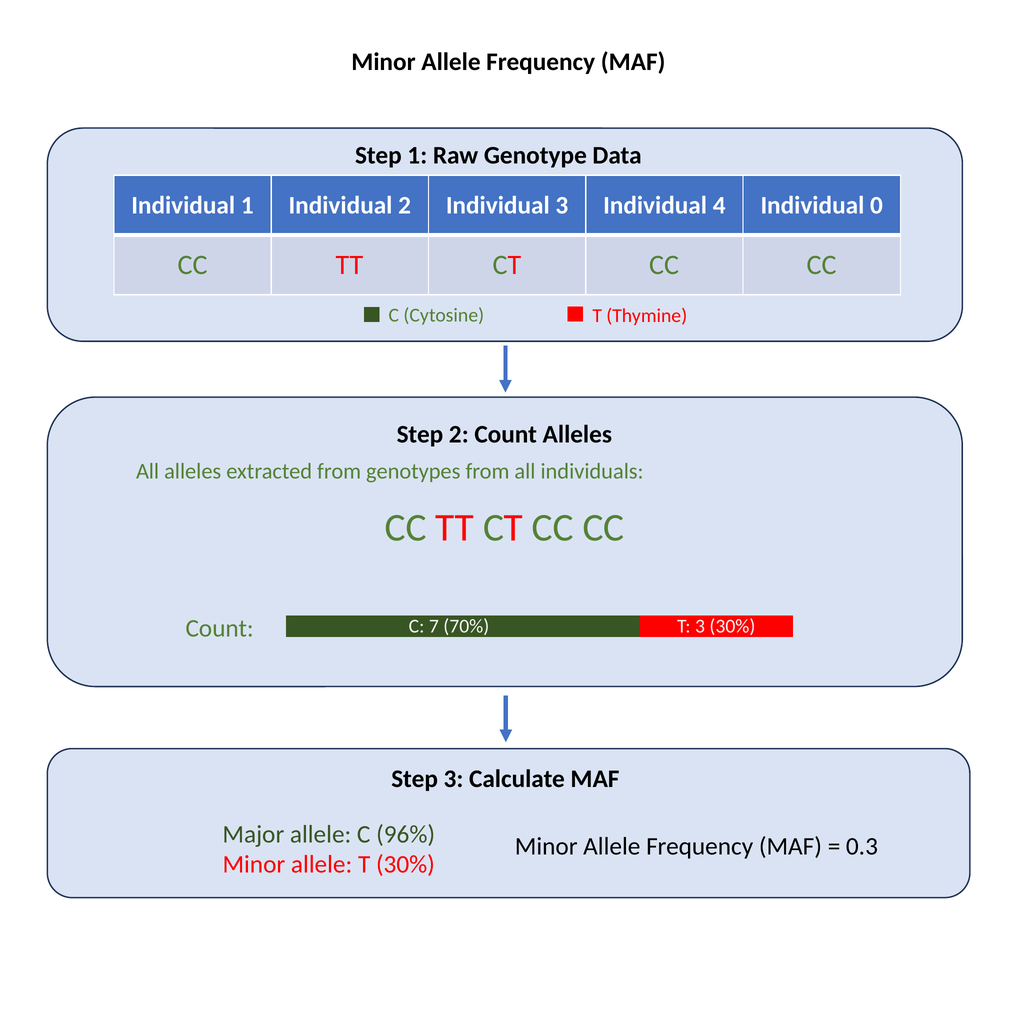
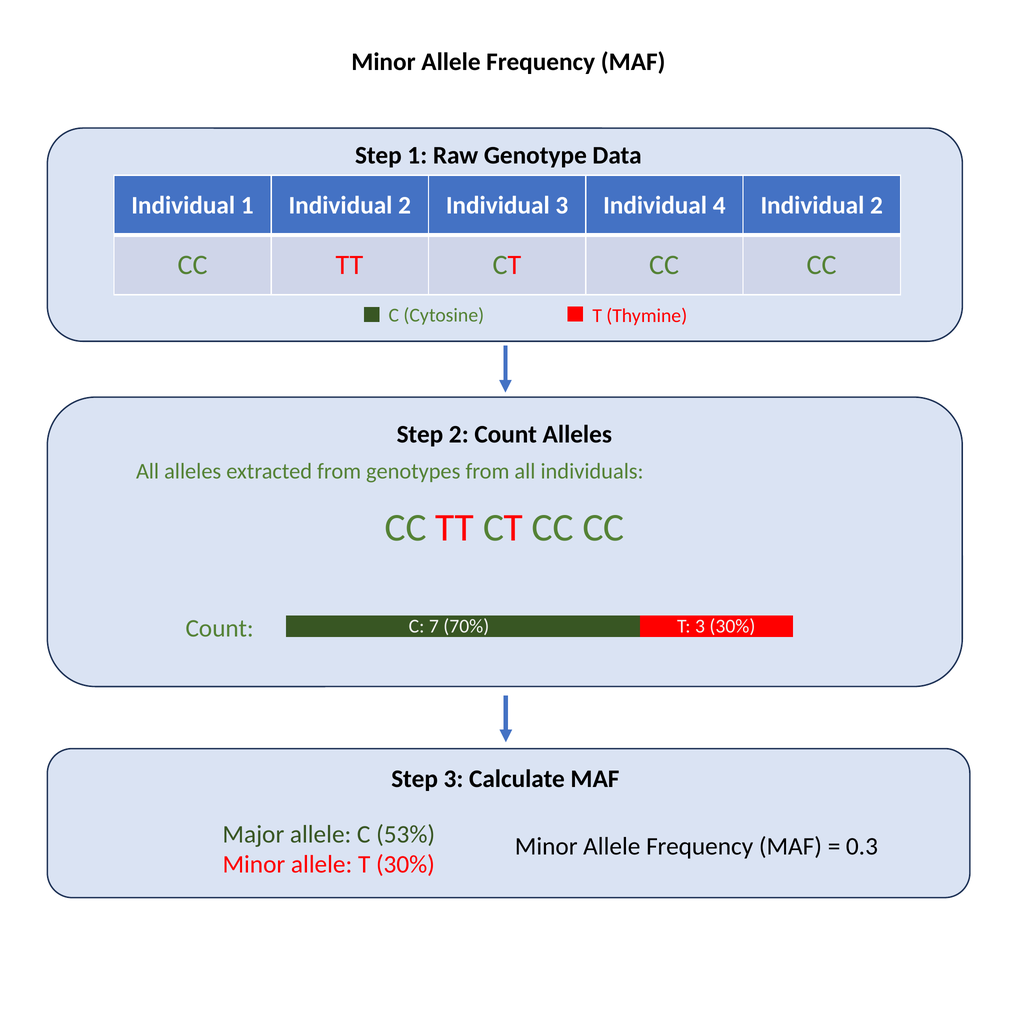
4 Individual 0: 0 -> 2 (876, 205)
96%: 96% -> 53% (406, 834)
